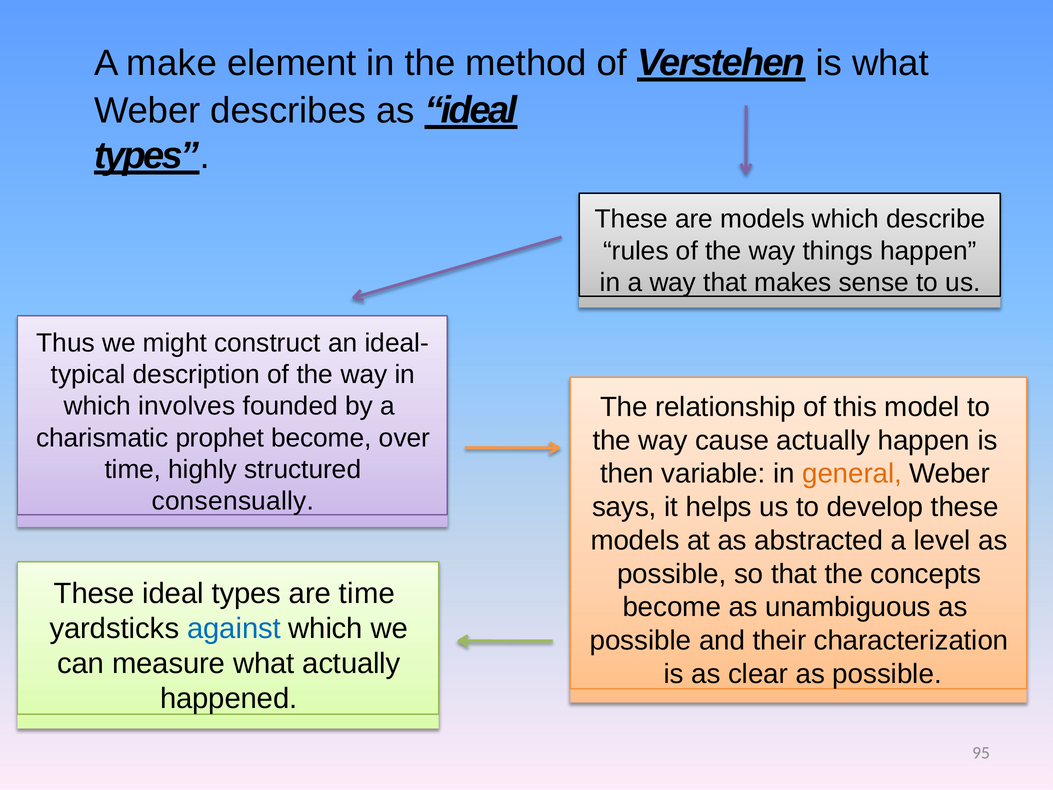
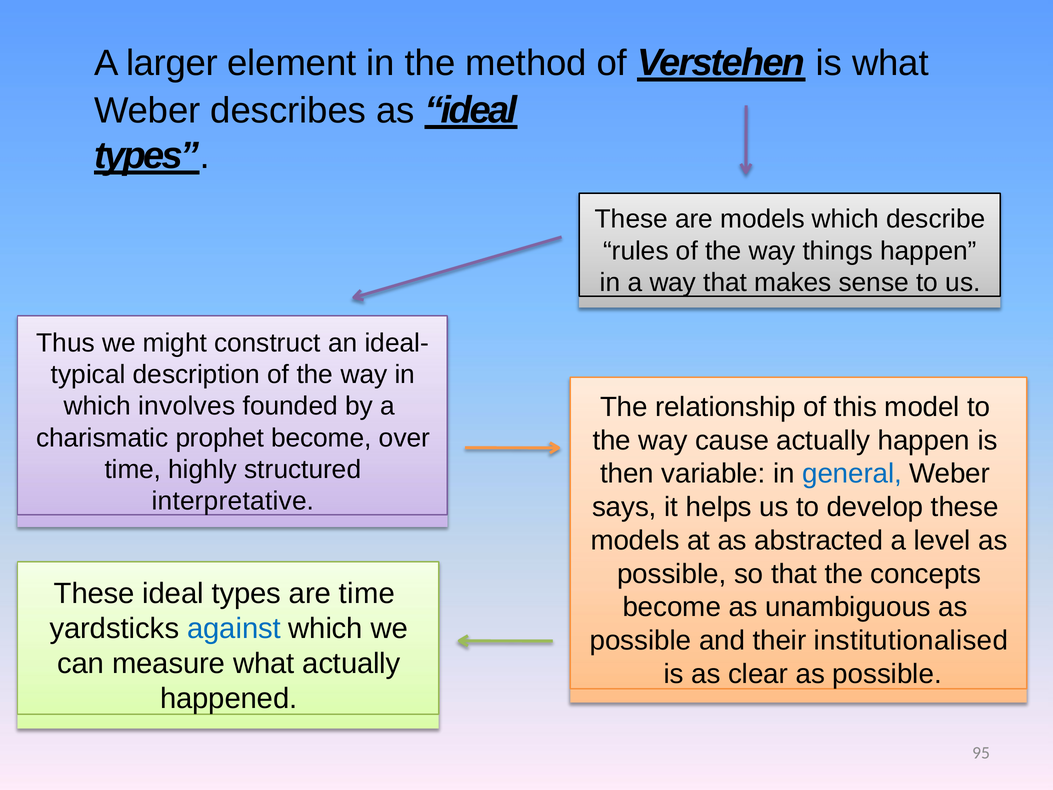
make: make -> larger (172, 63)
general colour: orange -> blue (852, 474)
consensually: consensually -> interpretative (233, 501)
characterization: characterization -> institutionalised (911, 640)
